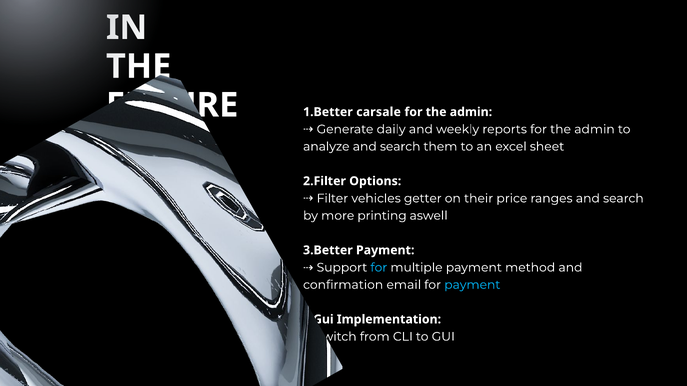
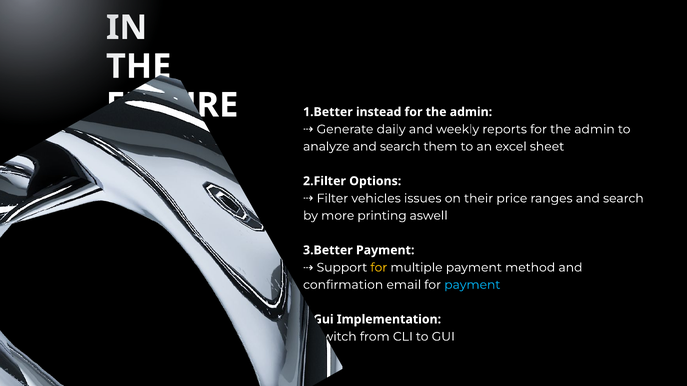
carsale: carsale -> instead (379, 112)
getter: getter -> issues (423, 199)
for colour: light blue -> yellow (379, 268)
